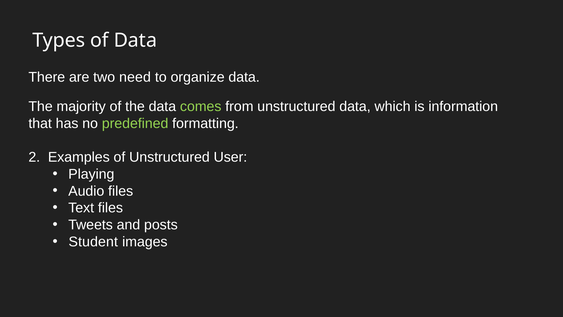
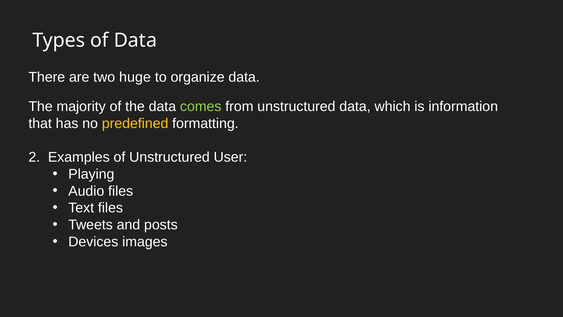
need: need -> huge (135, 77)
predefined colour: light green -> yellow (135, 123)
Student: Student -> Devices (93, 242)
